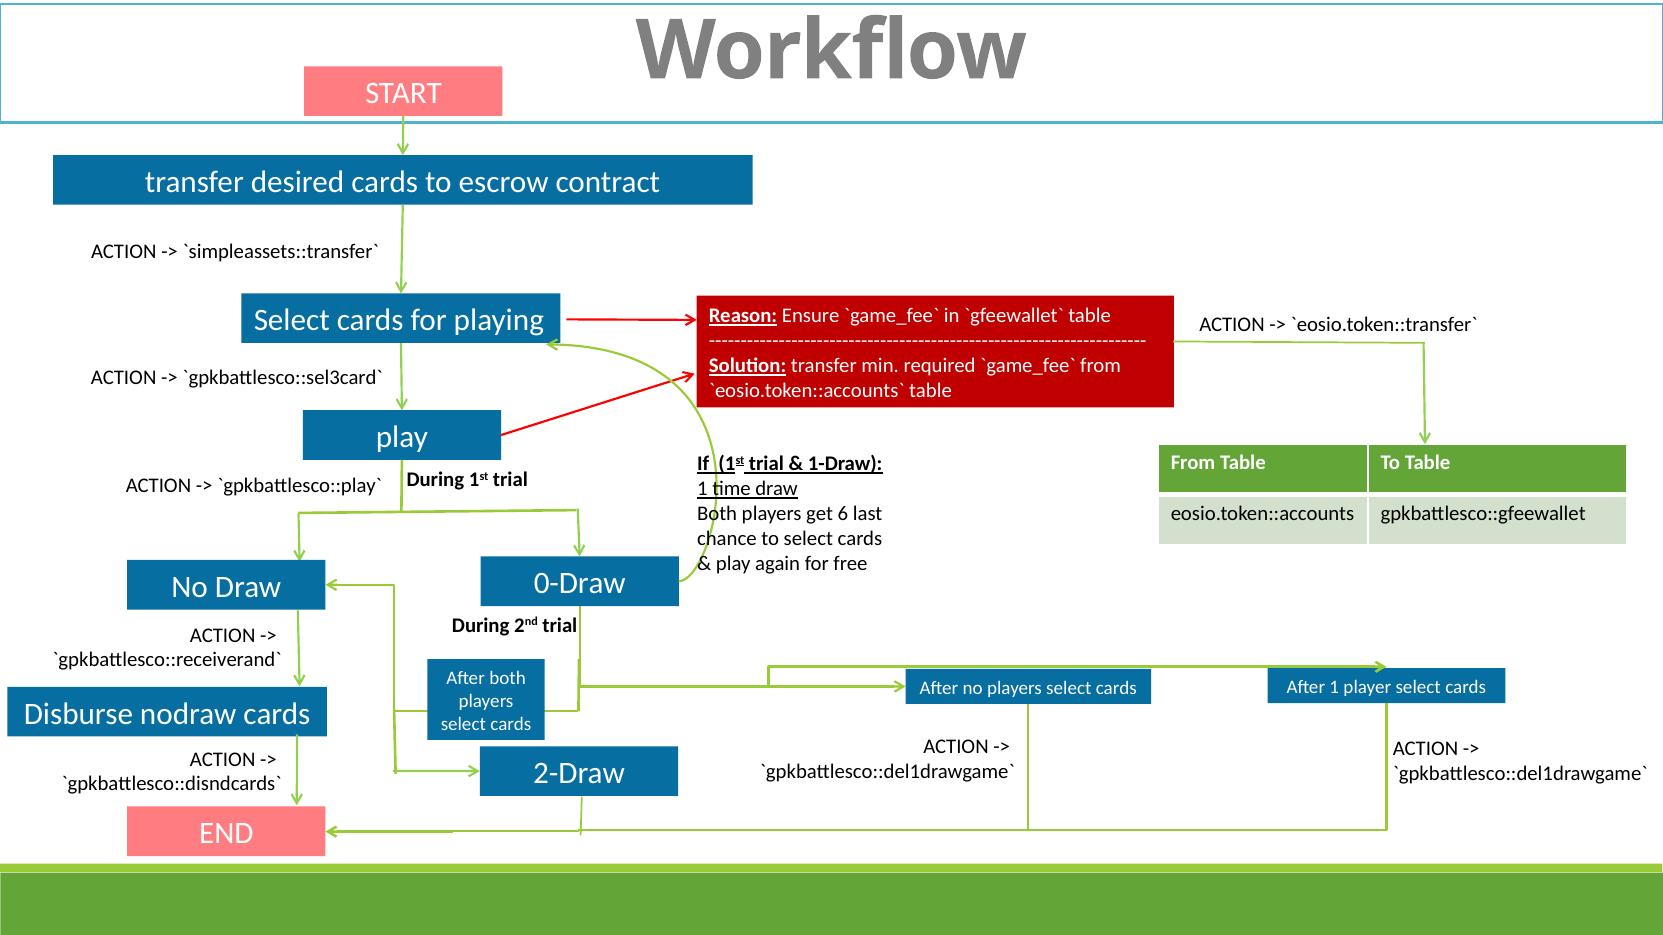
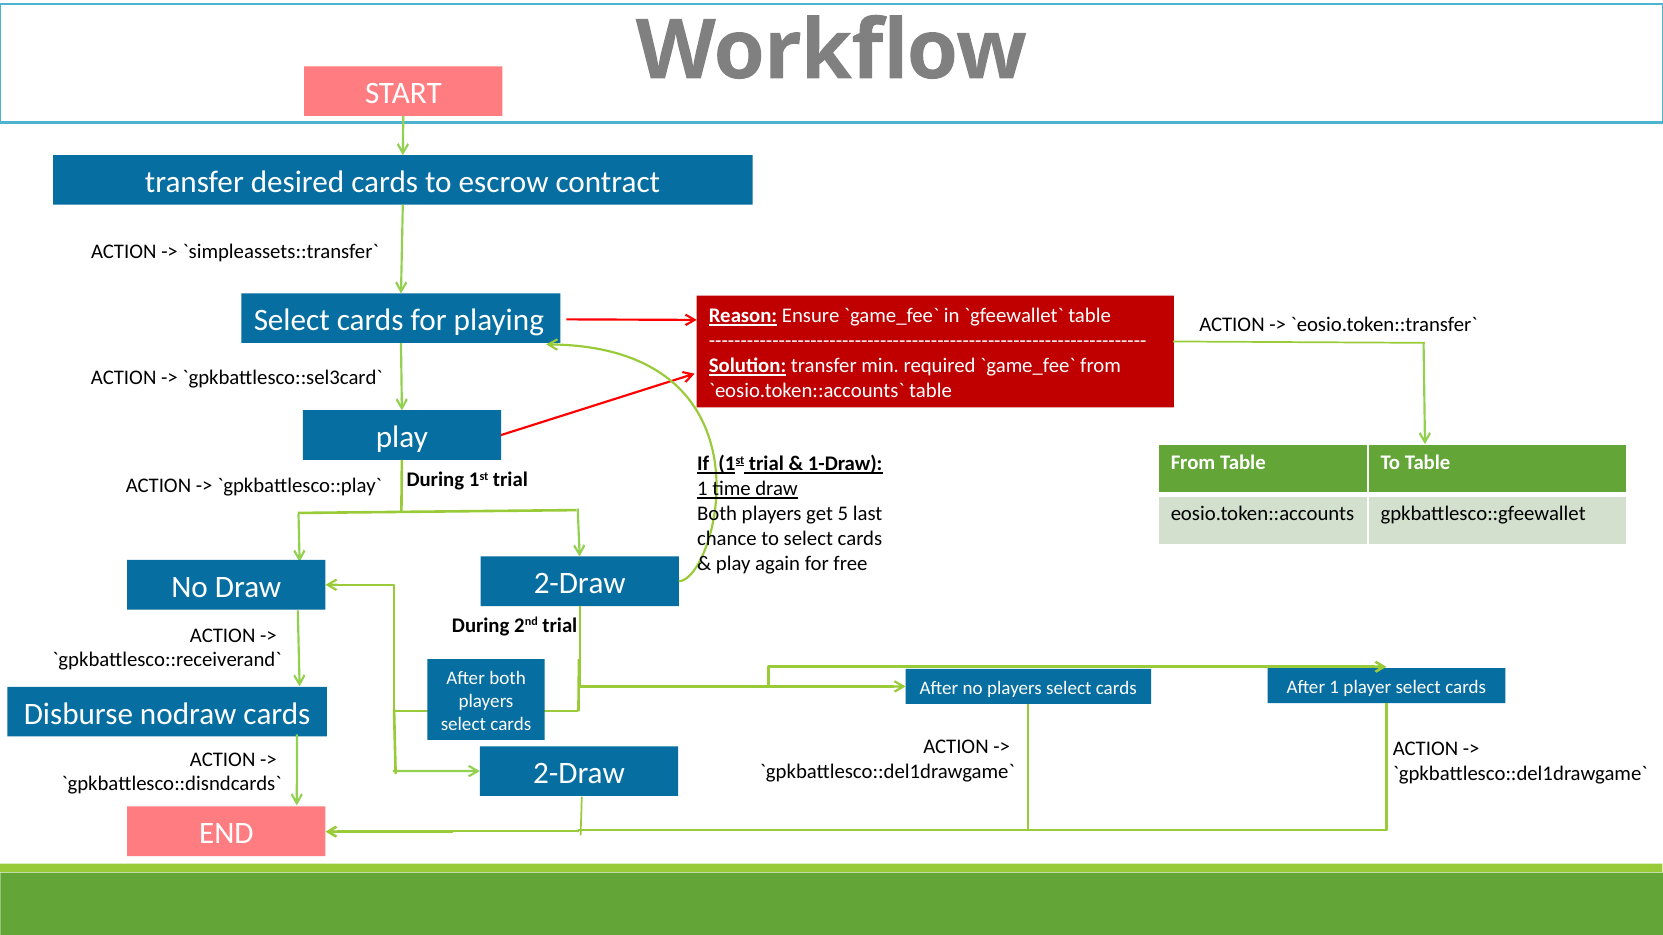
6: 6 -> 5 (843, 514)
Draw 0-Draw: 0-Draw -> 2-Draw (580, 584)
